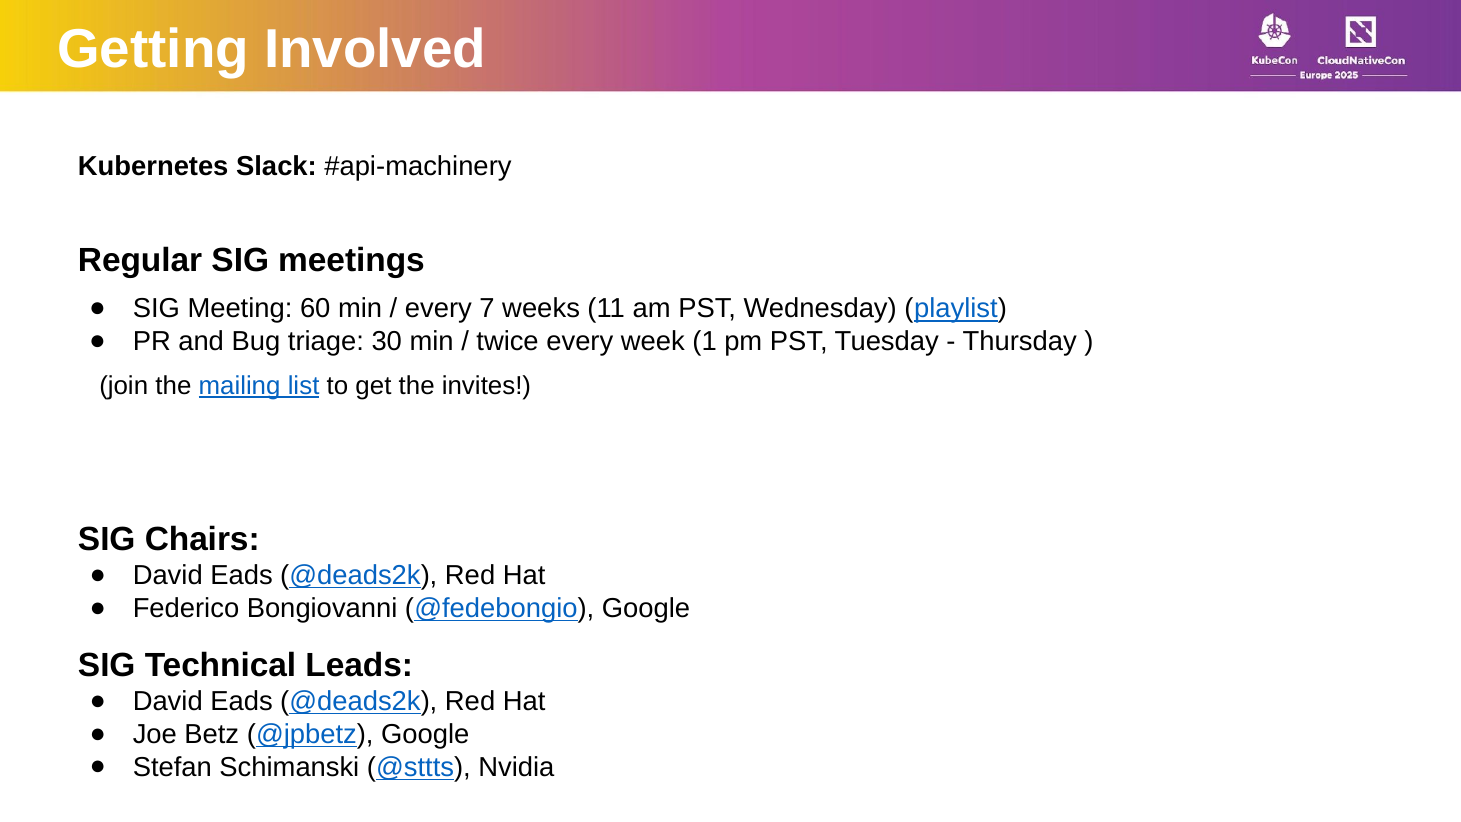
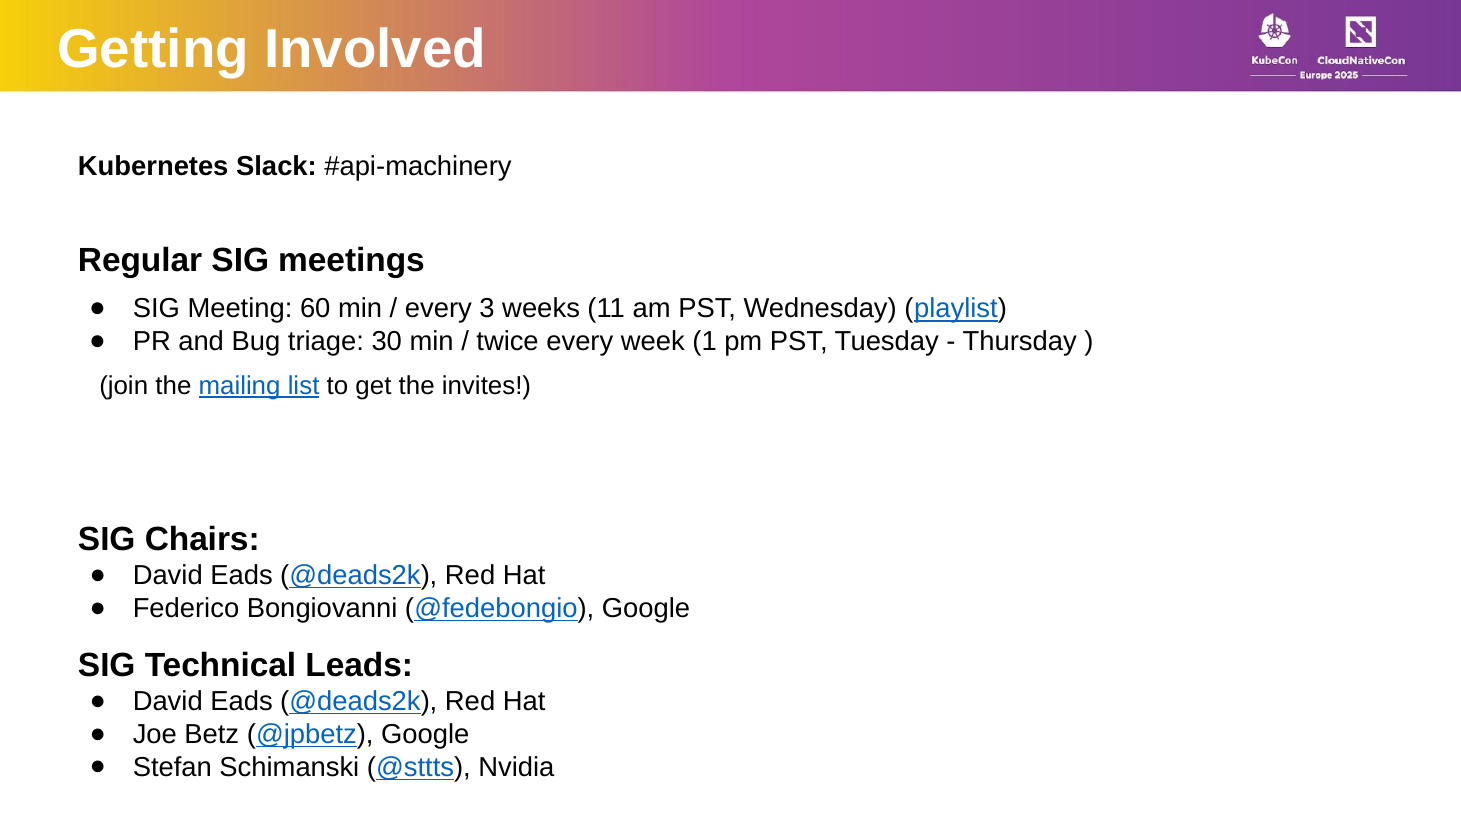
7: 7 -> 3 (487, 309)
